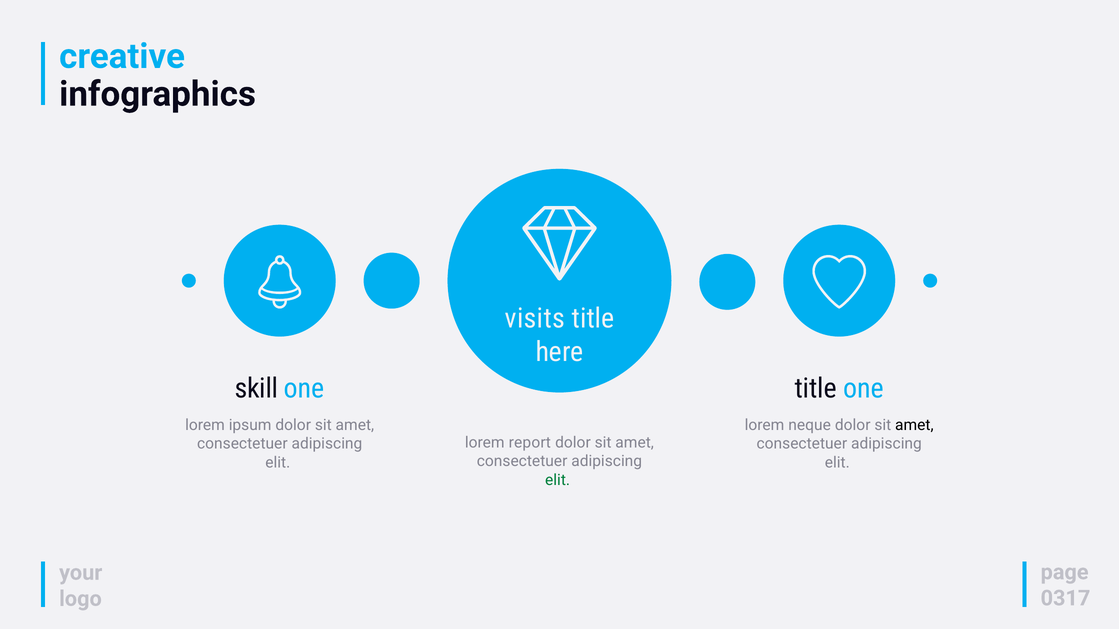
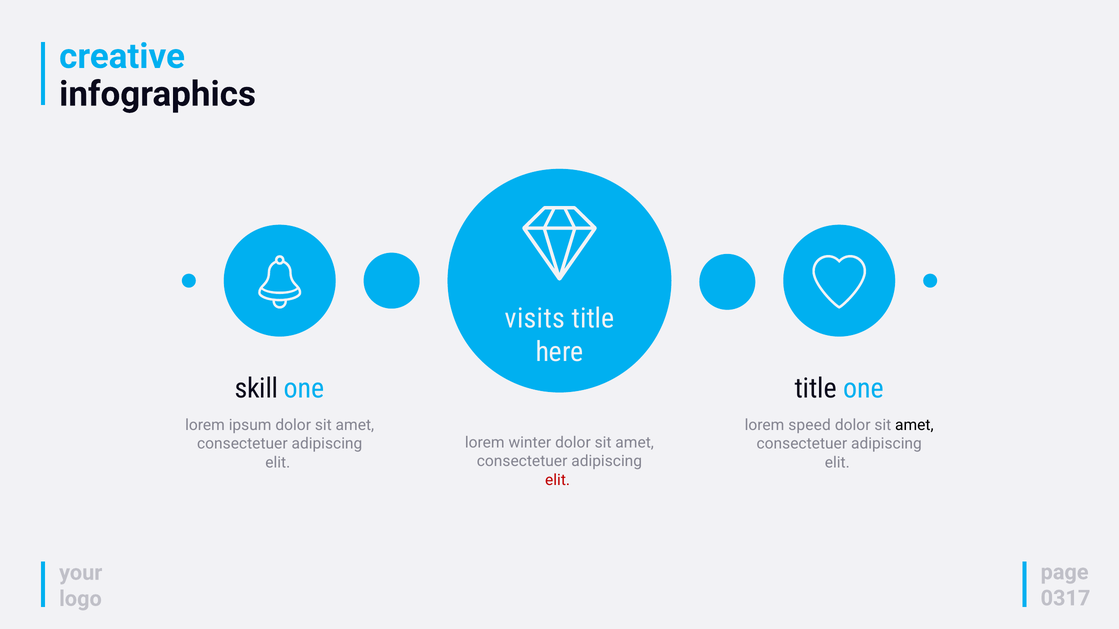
neque: neque -> speed (810, 425)
report: report -> winter (530, 443)
elit colour: green -> red (558, 480)
